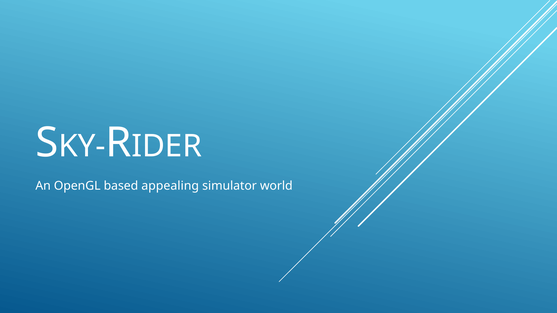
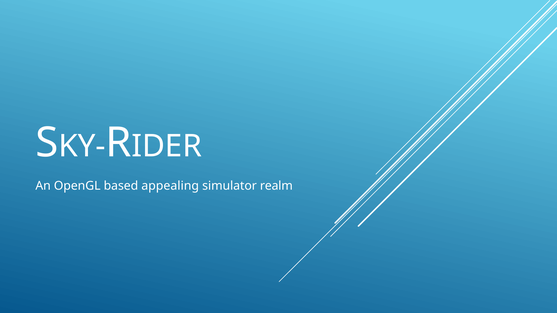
world: world -> realm (276, 186)
